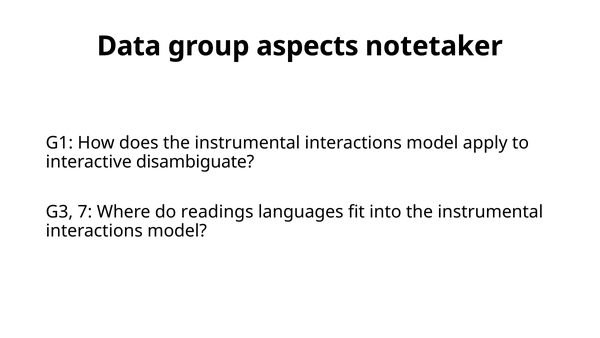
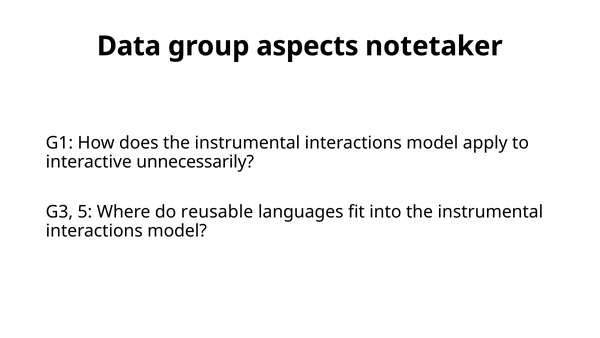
disambiguate: disambiguate -> unnecessarily (195, 162)
7: 7 -> 5 (85, 212)
readings: readings -> reusable (217, 212)
